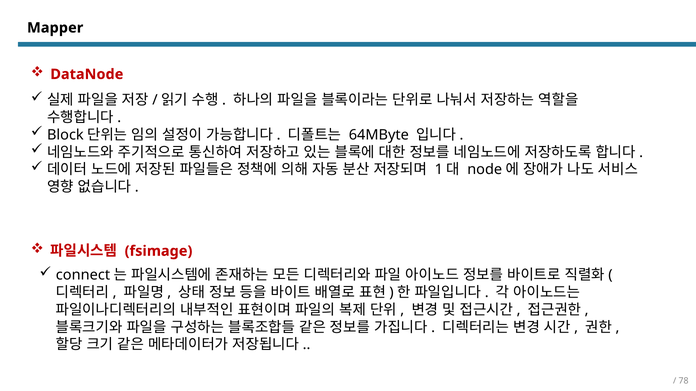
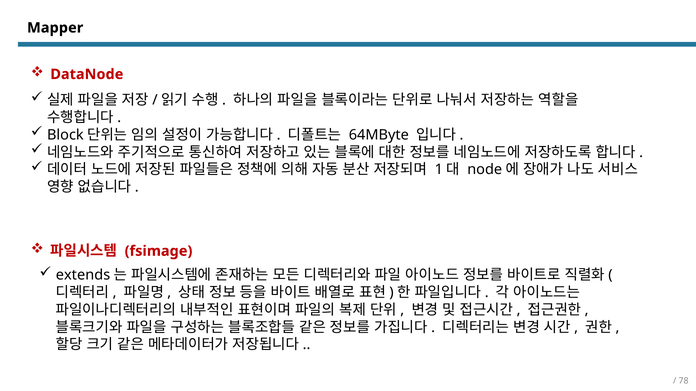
connect: connect -> extends (83, 276)
